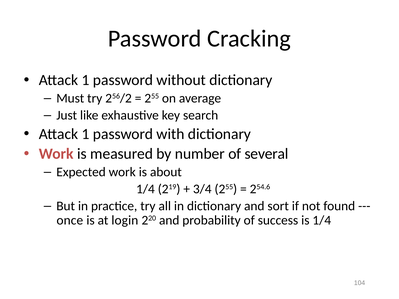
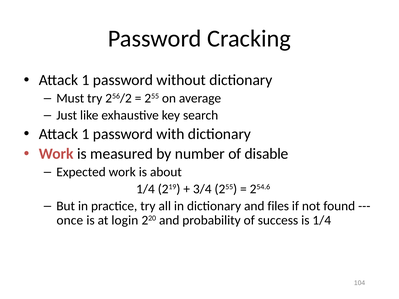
several: several -> disable (267, 154)
sort: sort -> files (278, 206)
